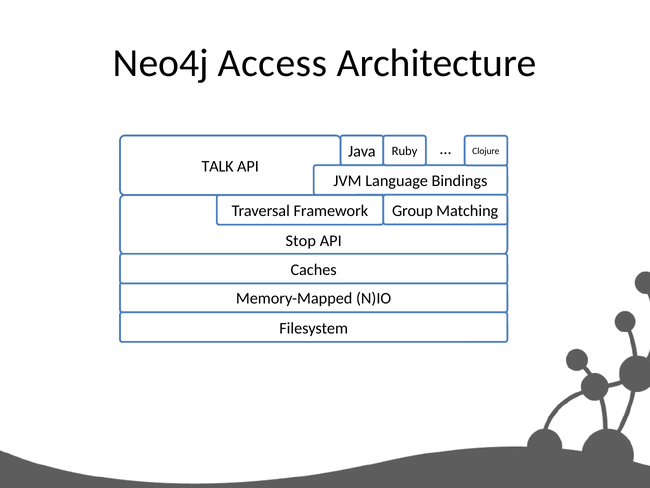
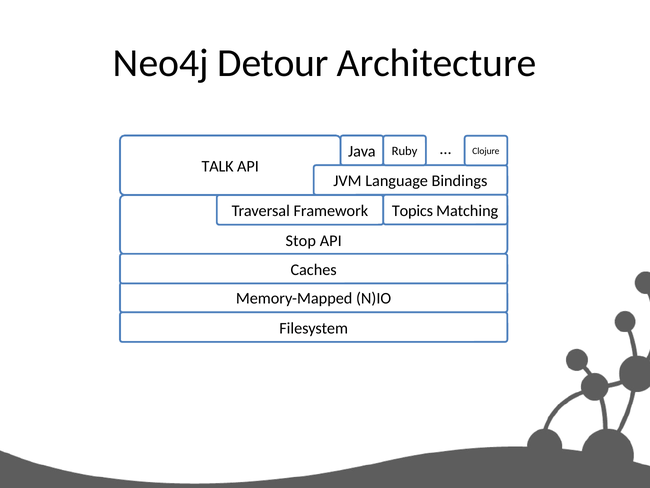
Access: Access -> Detour (273, 63)
Group: Group -> Topics (412, 211)
